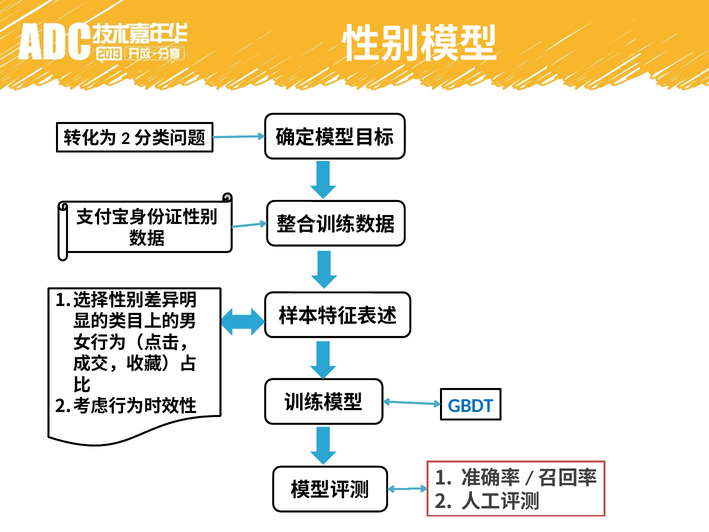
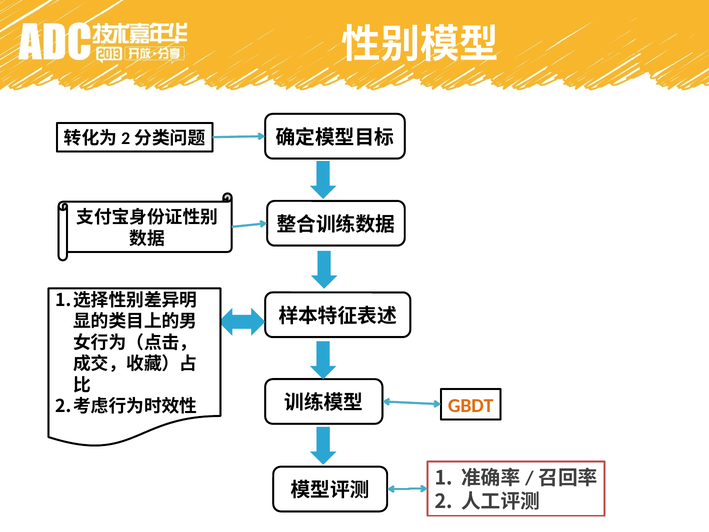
GBDT colour: blue -> orange (471, 405)
